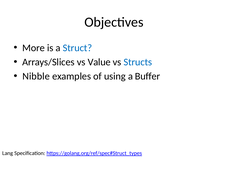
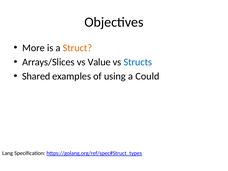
Struct colour: blue -> orange (77, 48)
Nibble: Nibble -> Shared (36, 76)
Buffer: Buffer -> Could (147, 76)
